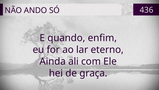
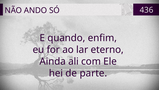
graça: graça -> parte (93, 73)
